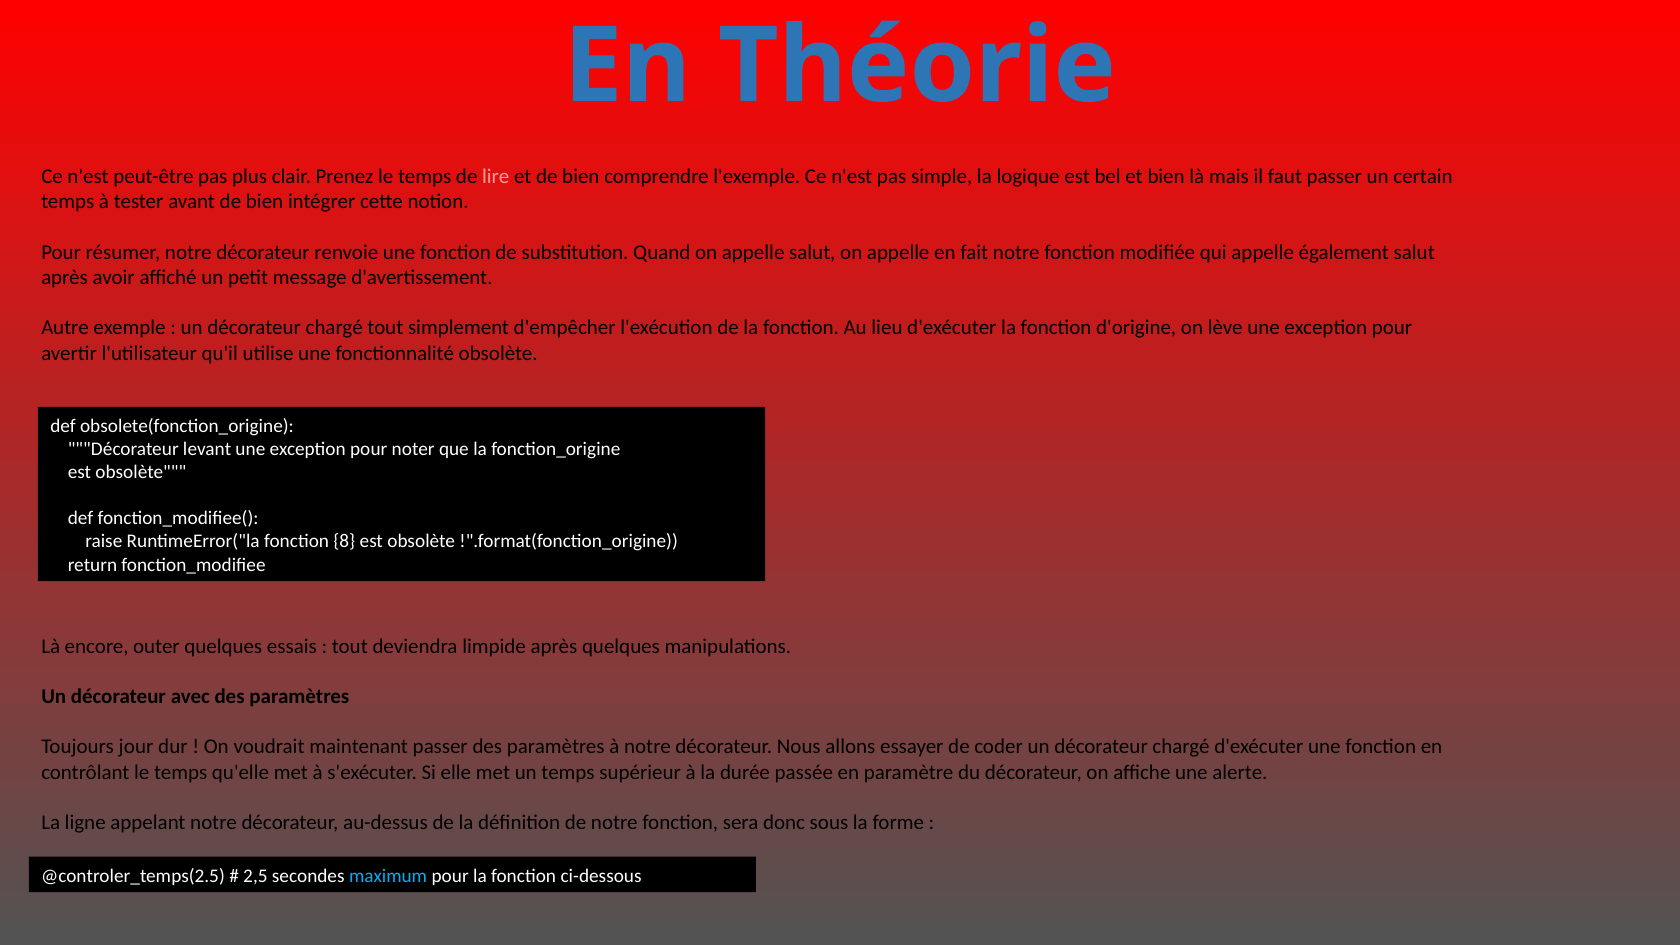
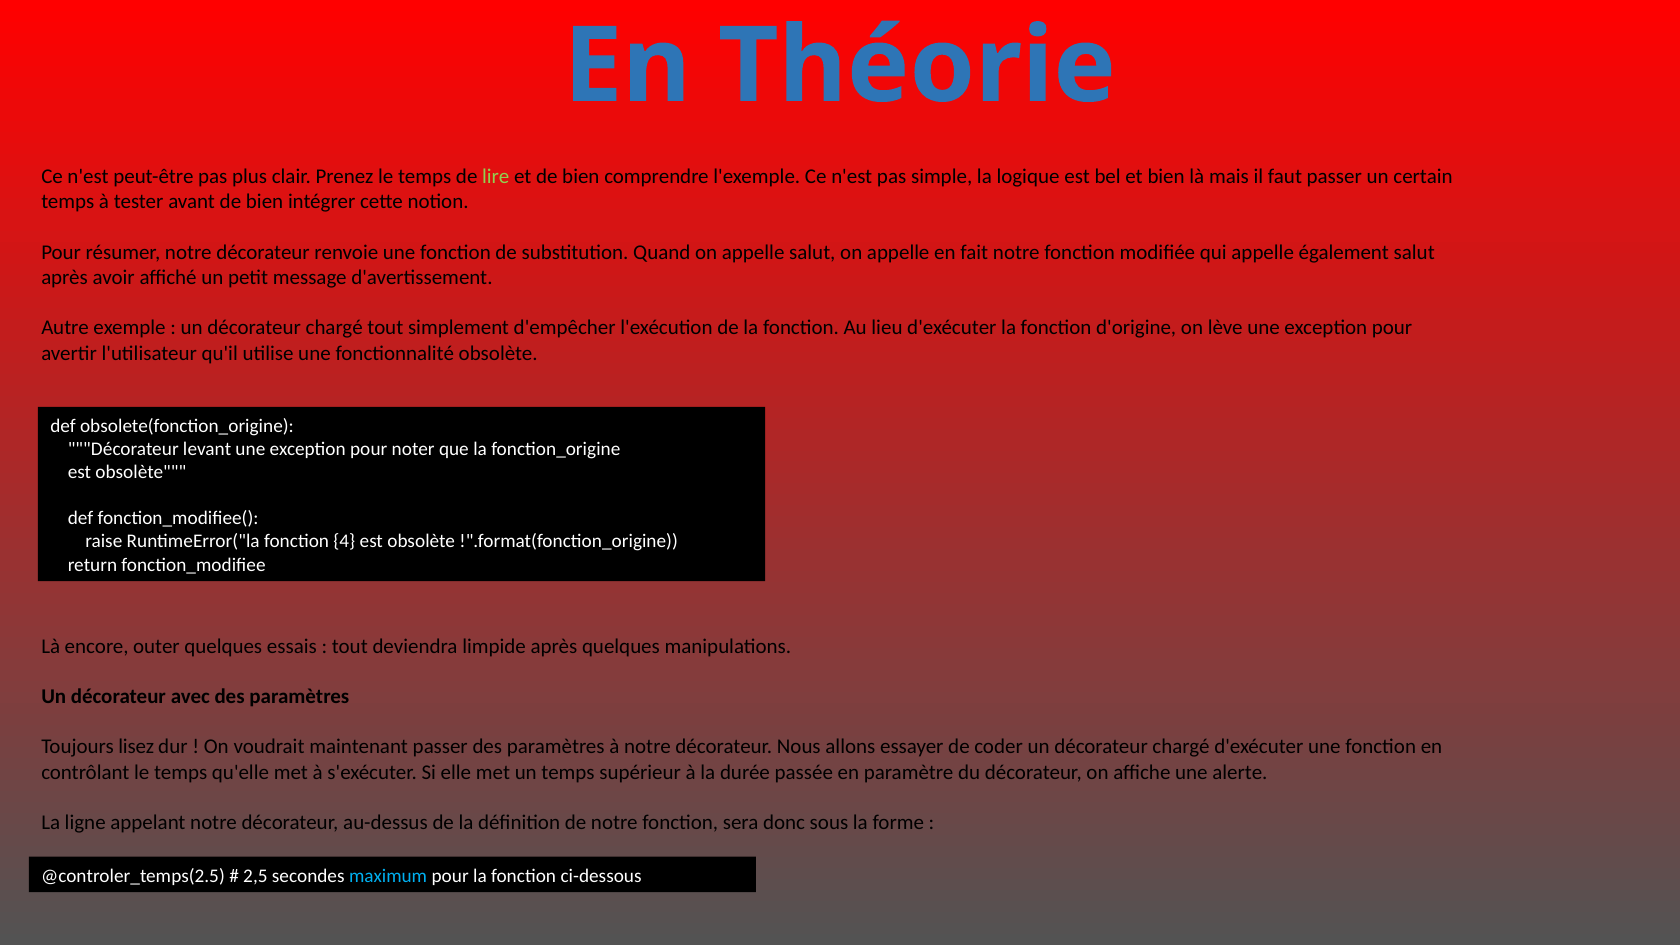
lire colour: pink -> light green (496, 177)
8: 8 -> 4 (344, 542)
jour: jour -> lisez (136, 747)
